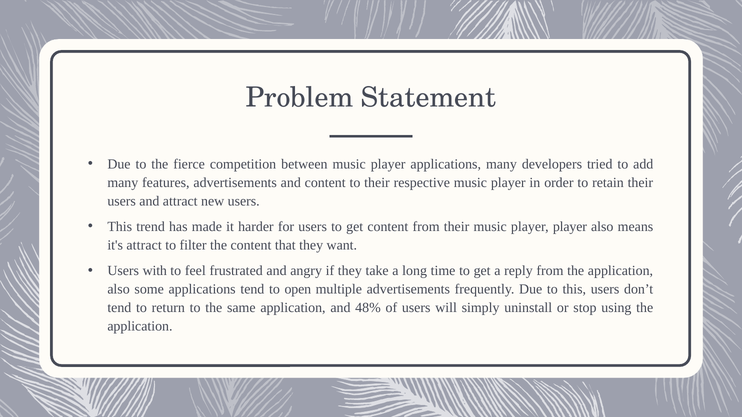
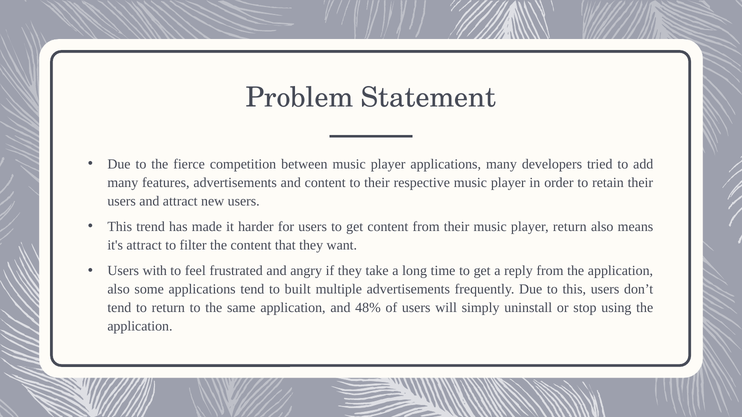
player player: player -> return (570, 227)
open: open -> built (298, 290)
